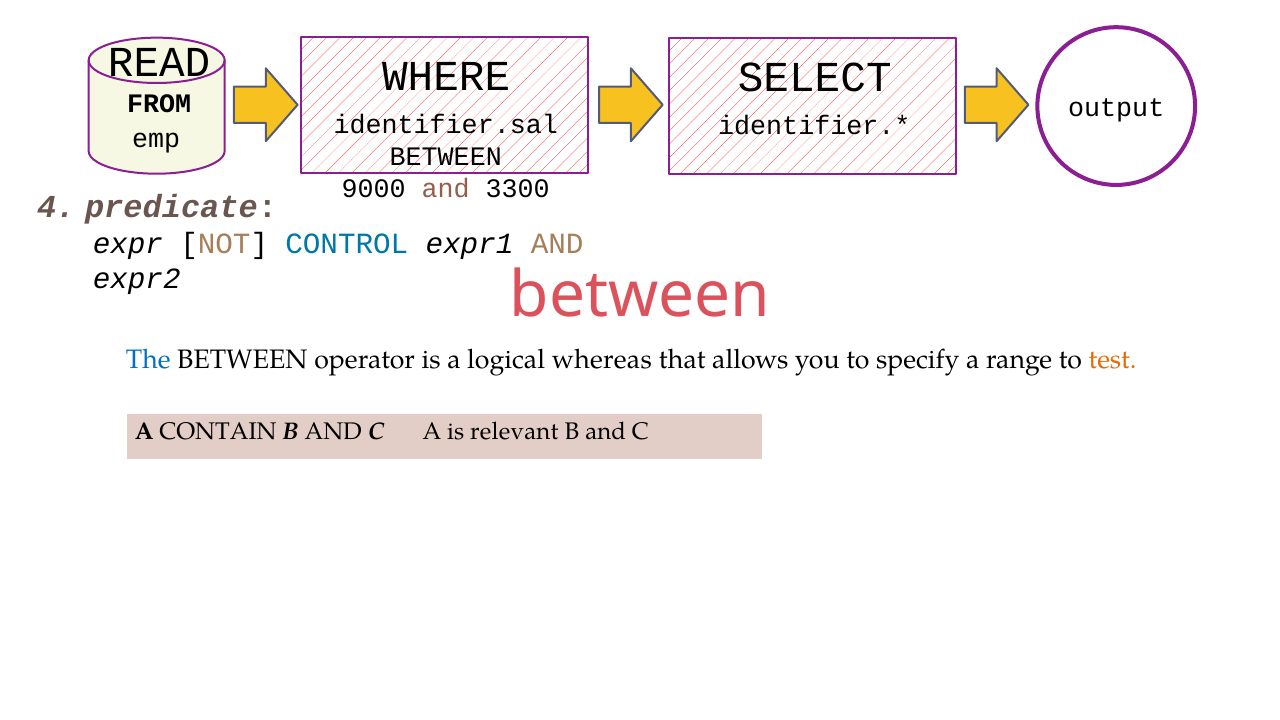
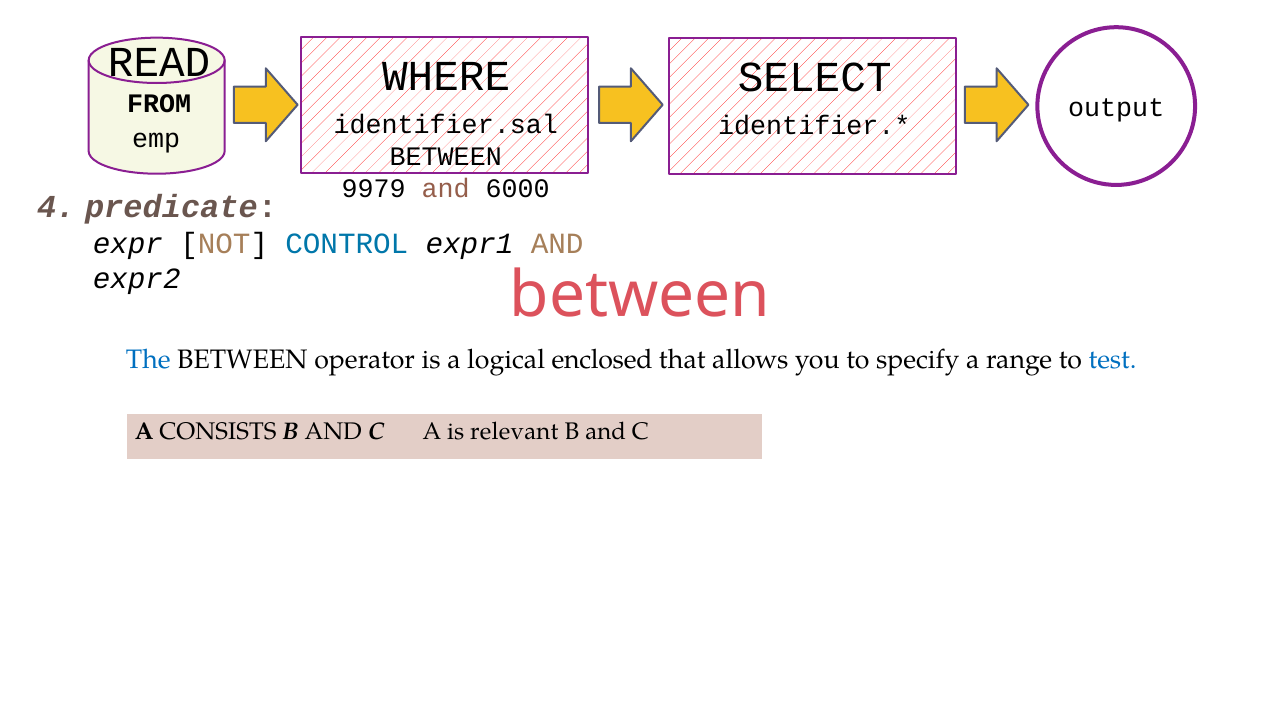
9000: 9000 -> 9979 (374, 189)
3300: 3300 -> 6000 (518, 189)
whereas: whereas -> enclosed (602, 360)
test colour: orange -> blue (1113, 360)
CONTAIN: CONTAIN -> CONSISTS (218, 432)
